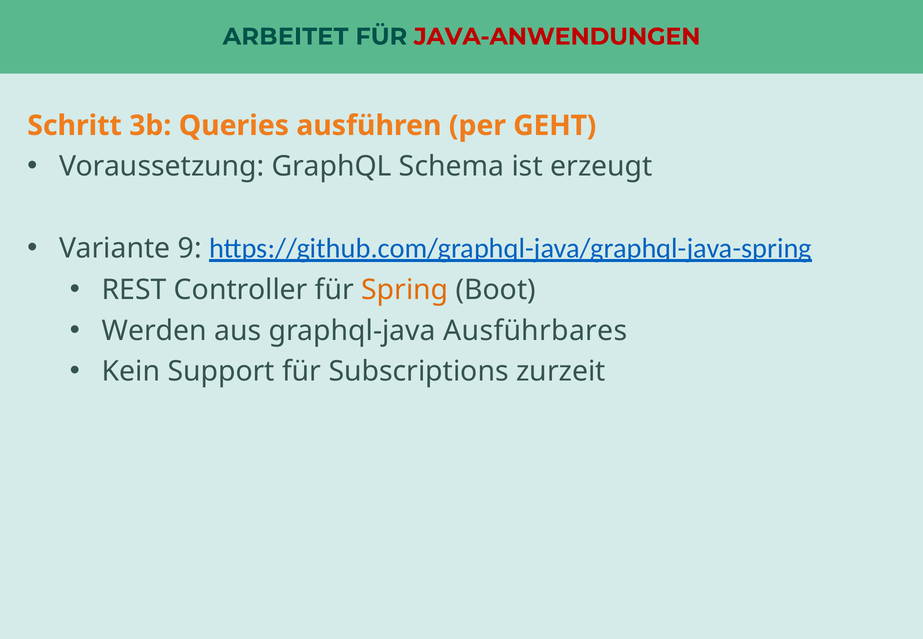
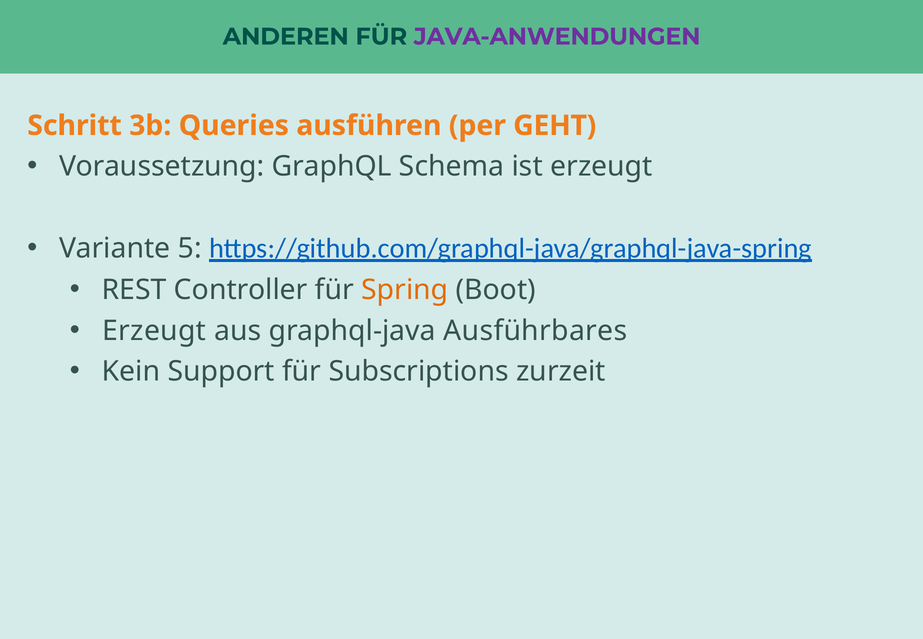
ARBEITET: ARBEITET -> ANDEREN (286, 37)
JAVA-ANWENDUNGEN colour: red -> purple (557, 37)
9: 9 -> 5 (190, 248)
Werden: Werden -> Erzeugt (154, 331)
